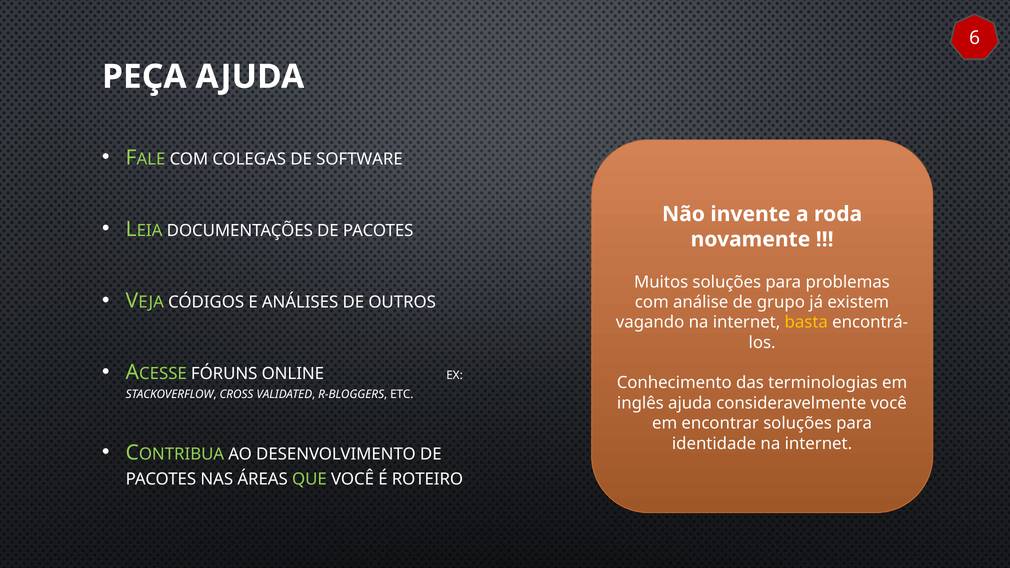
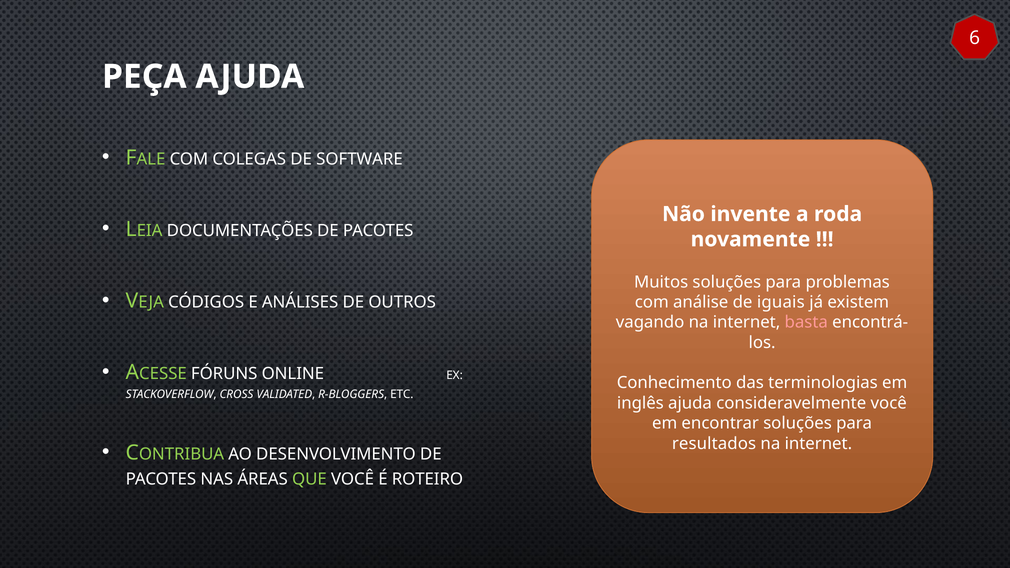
grupo: grupo -> iguais (781, 302)
basta colour: yellow -> pink (806, 322)
identidade: identidade -> resultados (714, 444)
